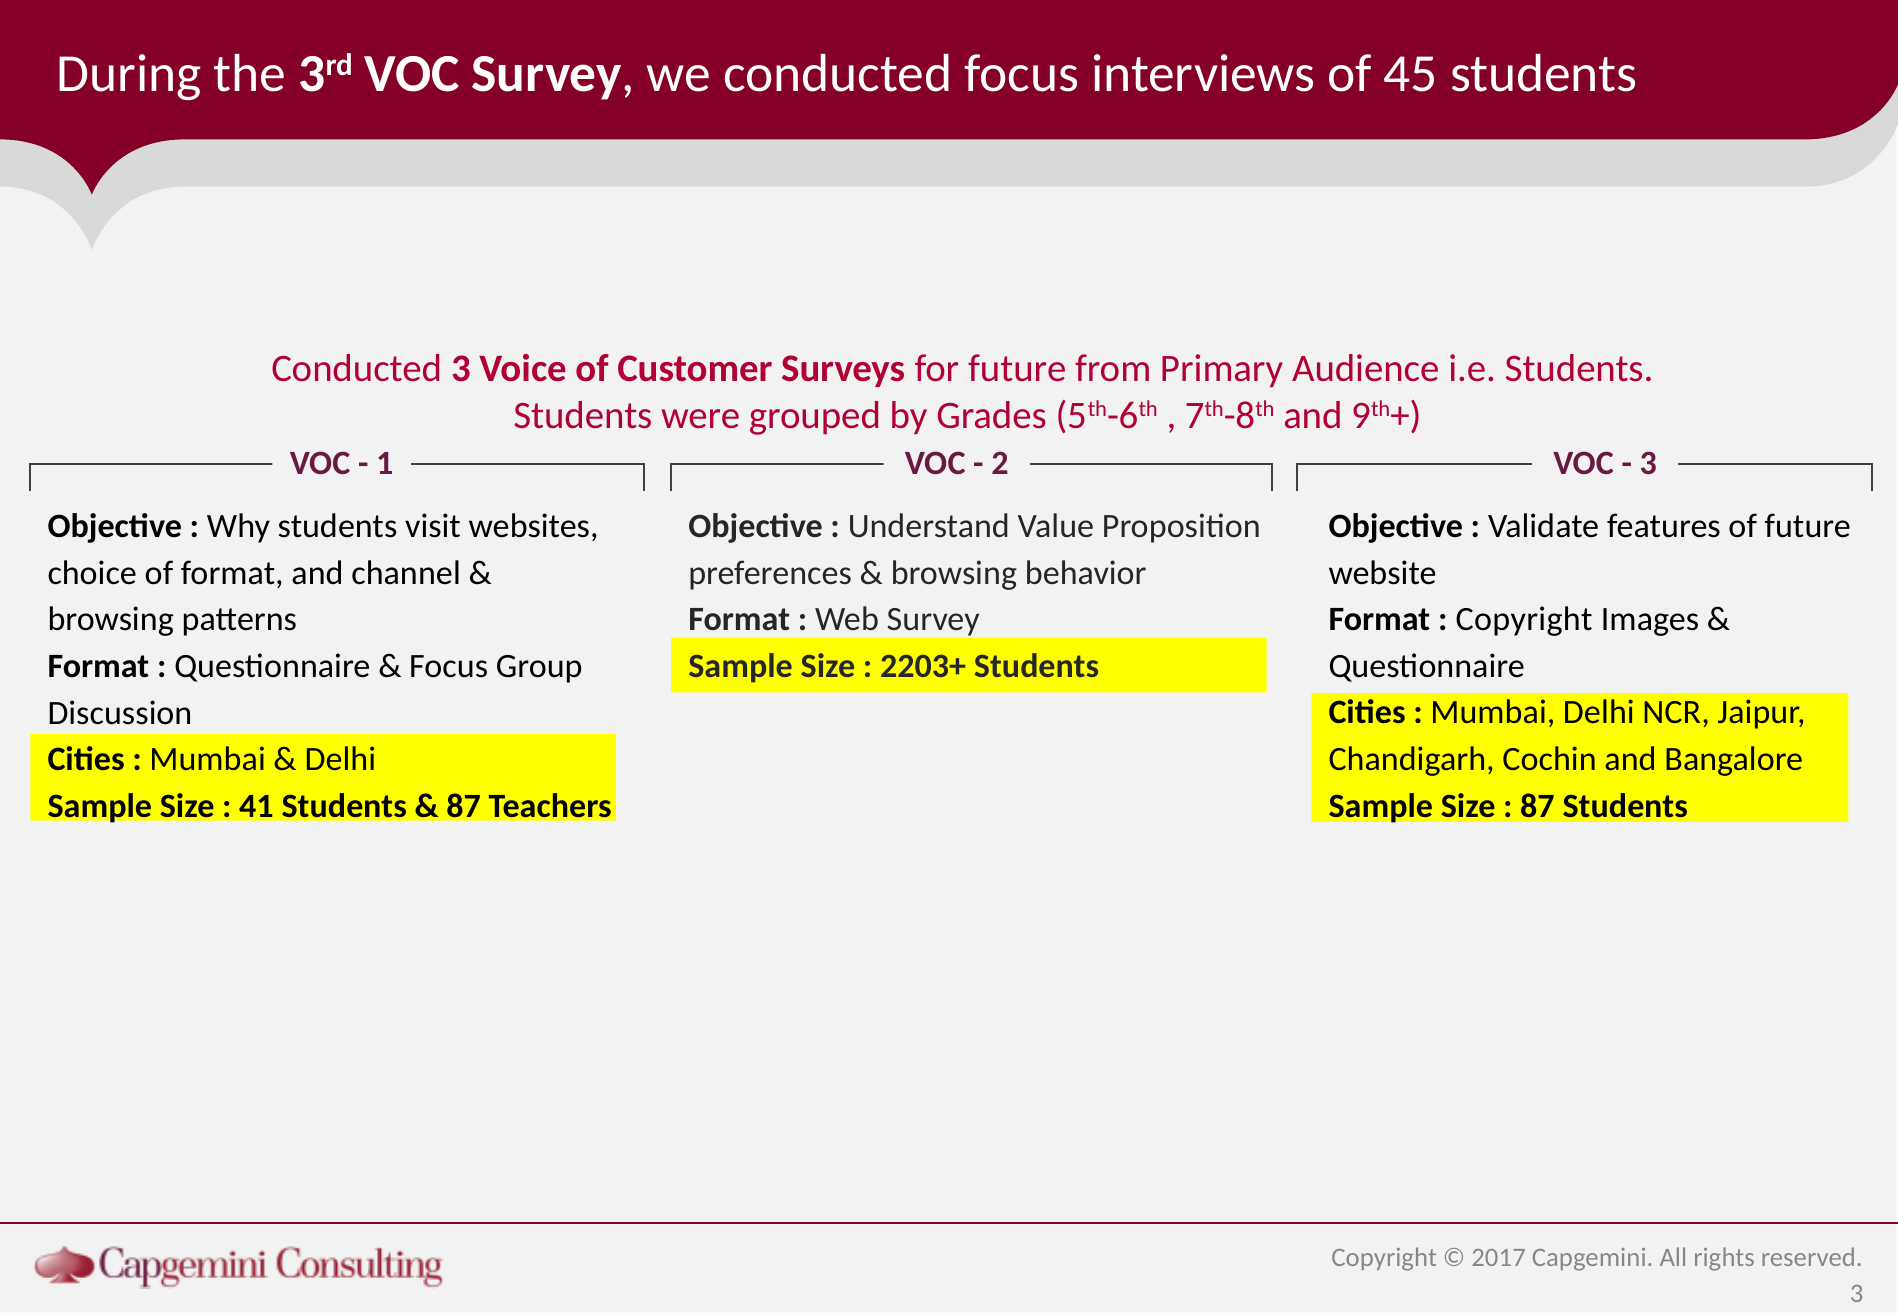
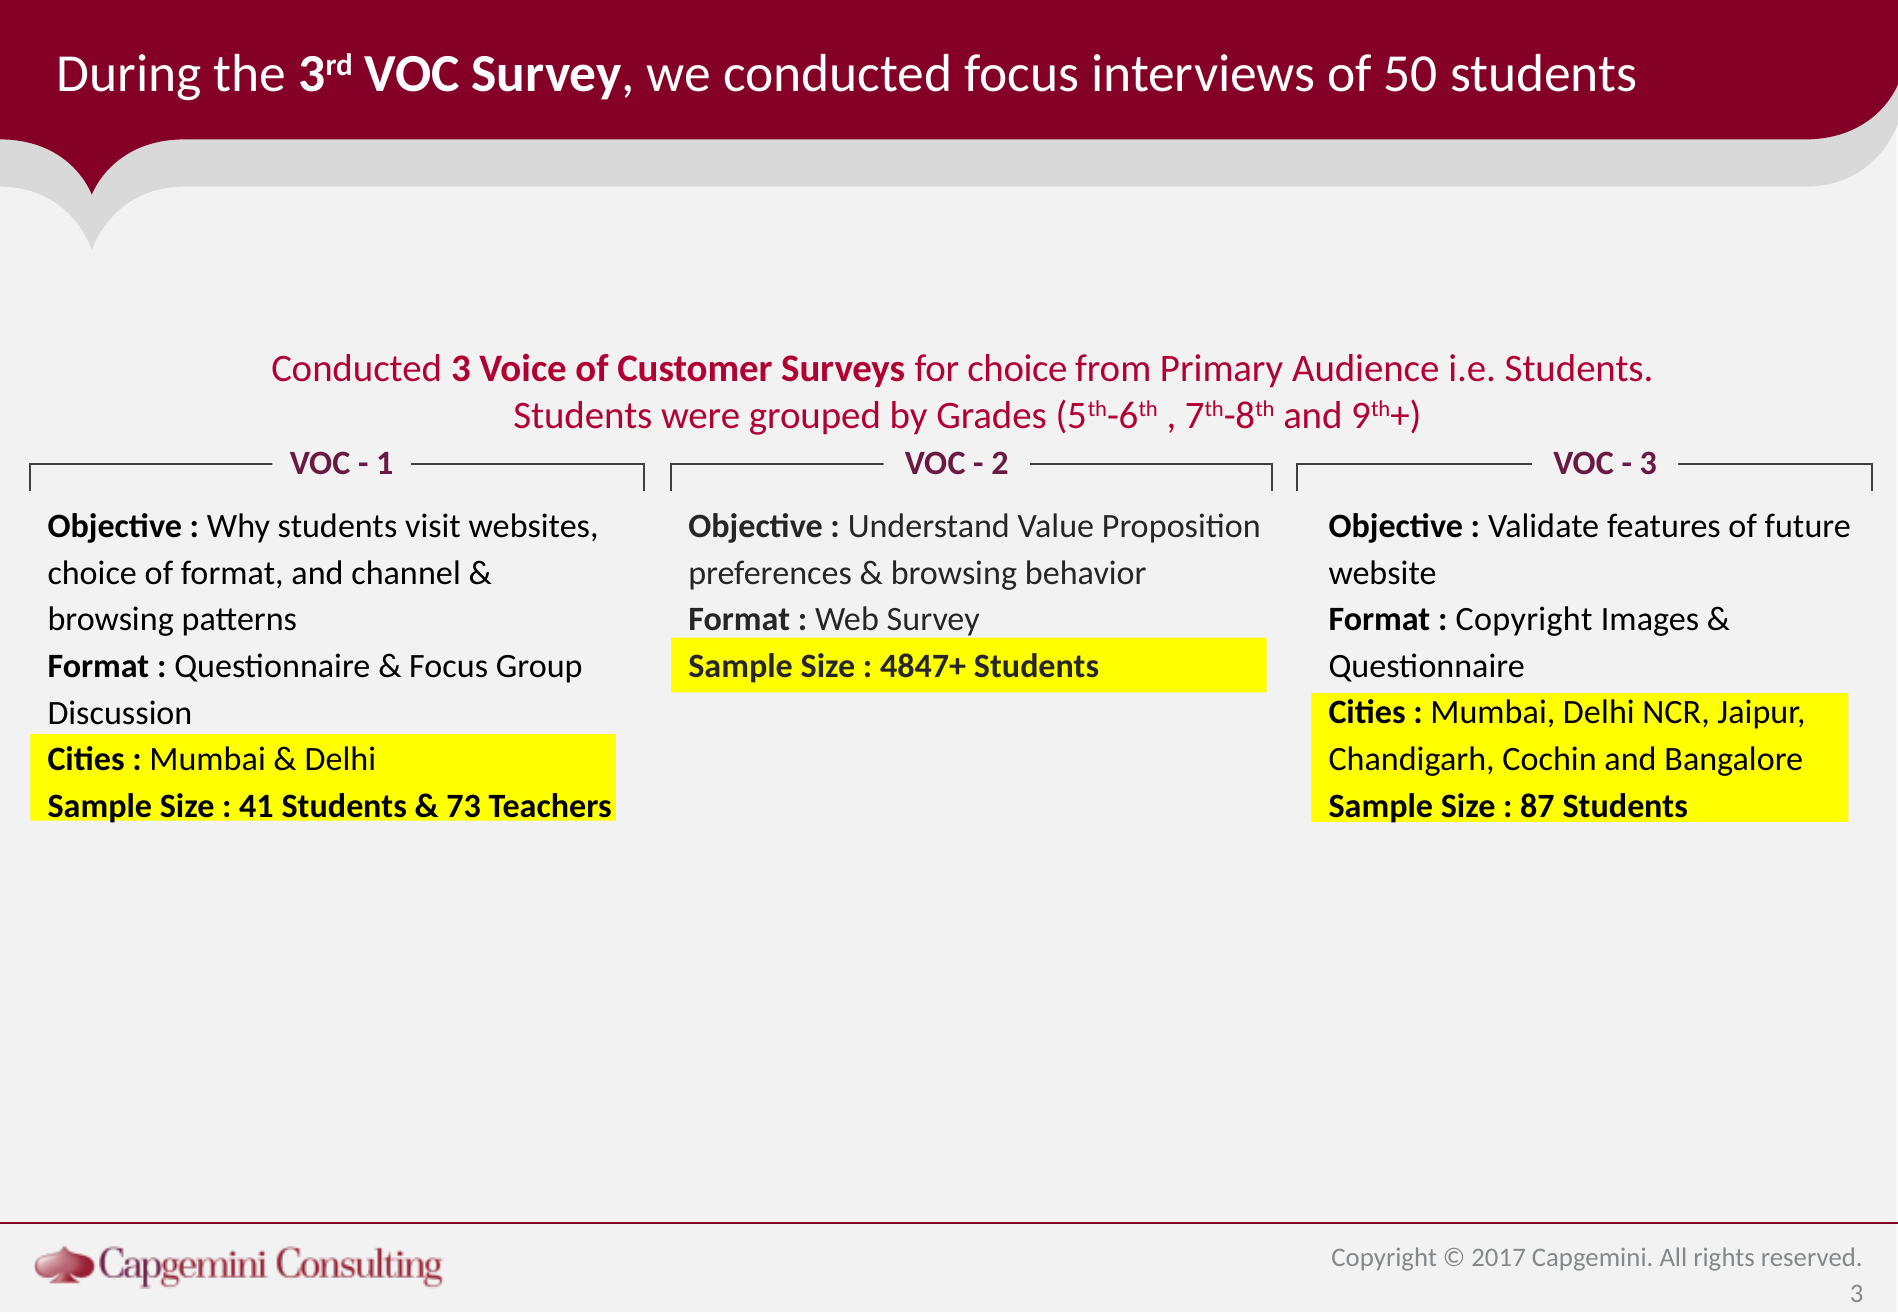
45: 45 -> 50 (1411, 74)
for future: future -> choice (1017, 369)
2203+: 2203+ -> 4847+ (923, 666)
87: 87 -> 73 (464, 806)
